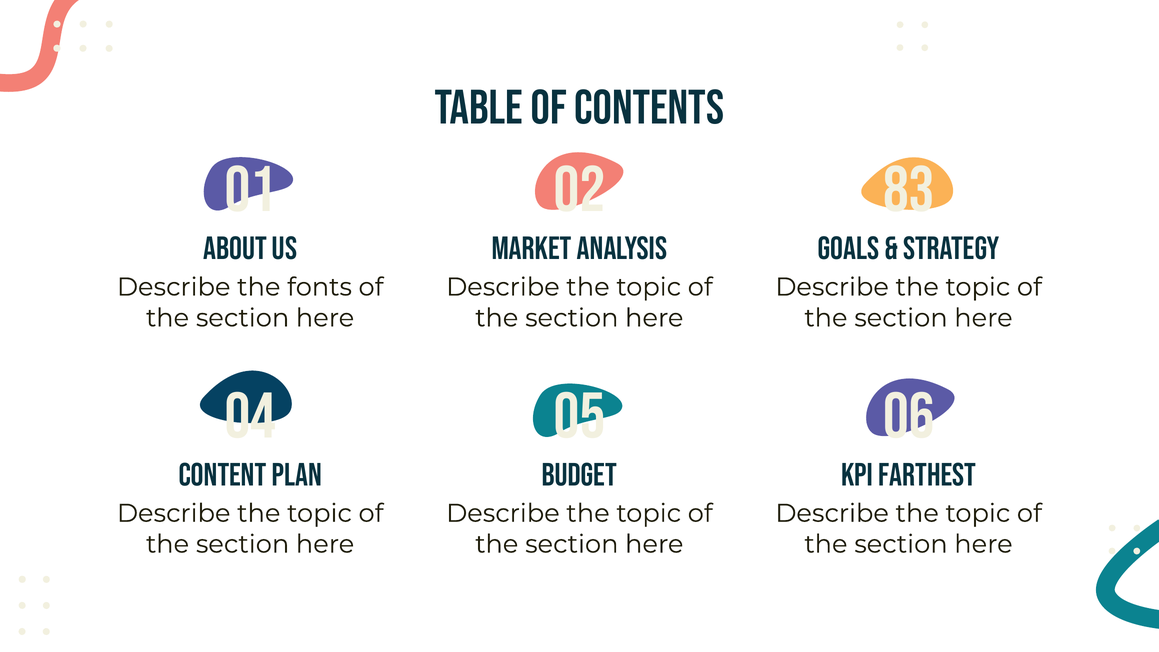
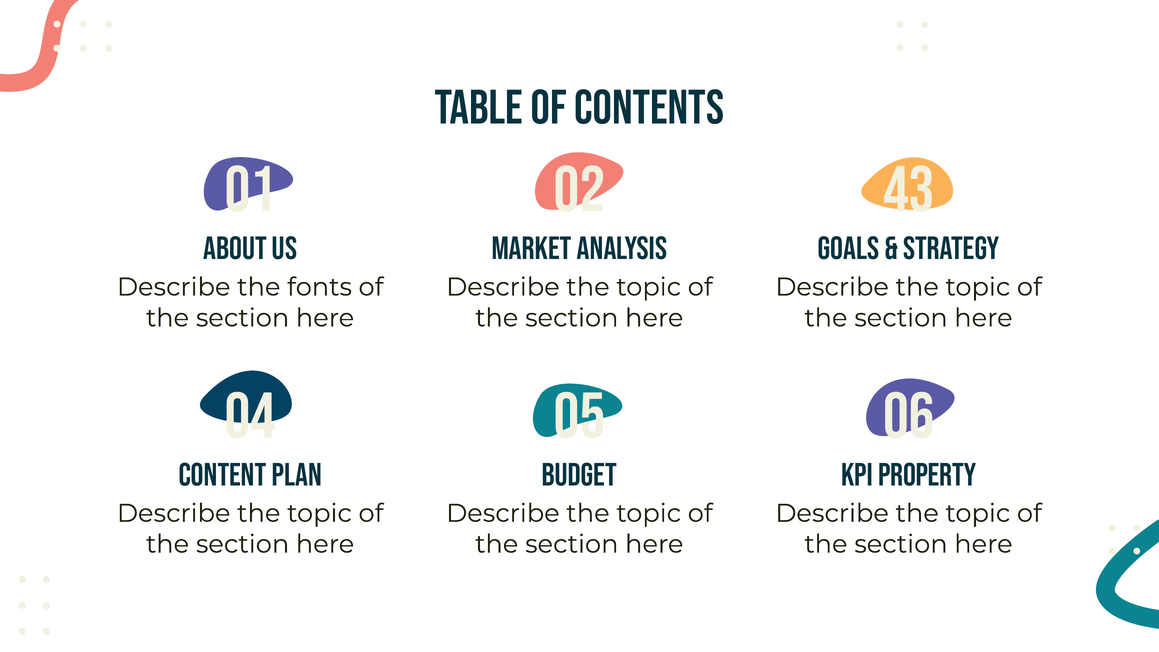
83: 83 -> 43 (909, 190)
FARTHEST: FARTHEST -> PROPERTY (927, 475)
